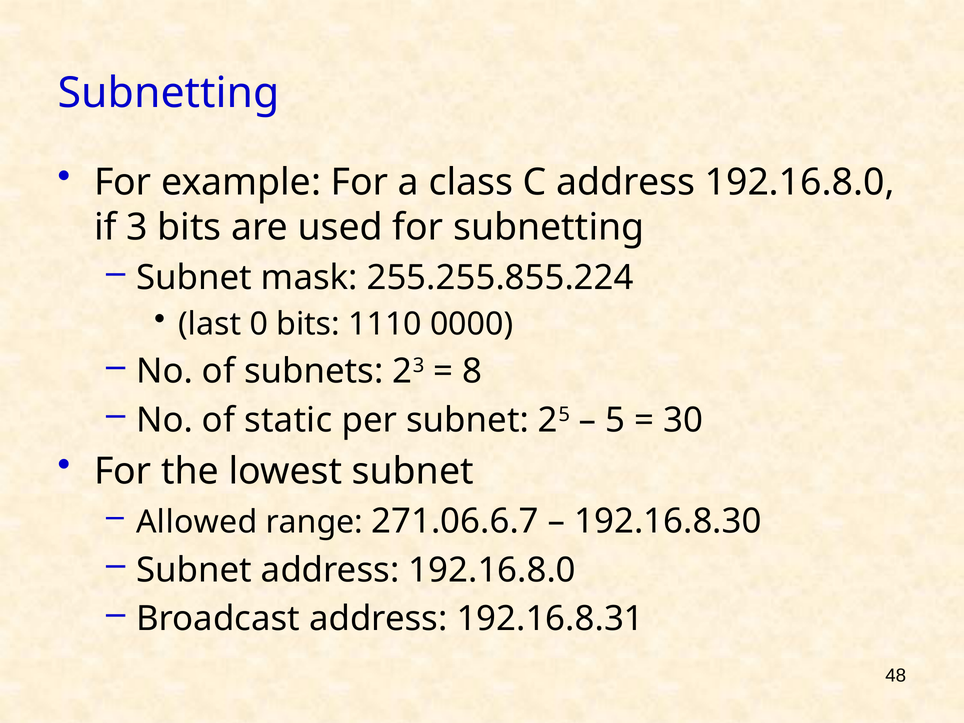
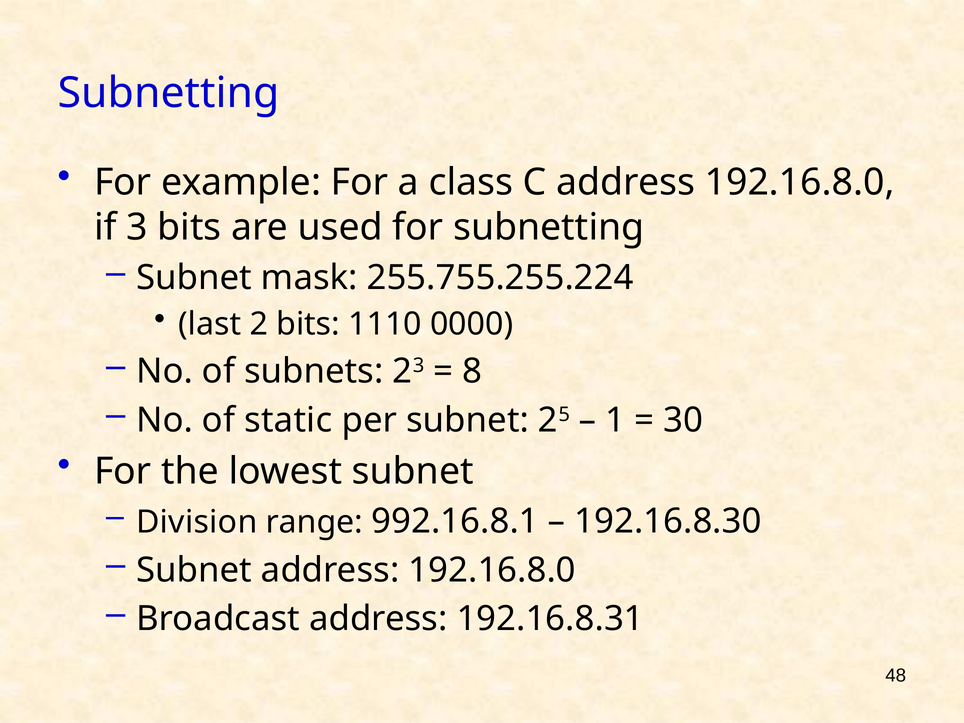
255.255.855.224: 255.255.855.224 -> 255.755.255.224 (500, 278)
0: 0 -> 2 (259, 324)
5: 5 -> 1 (615, 420)
Allowed: Allowed -> Division (197, 522)
271.06.6.7: 271.06.6.7 -> 992.16.8.1 (455, 521)
